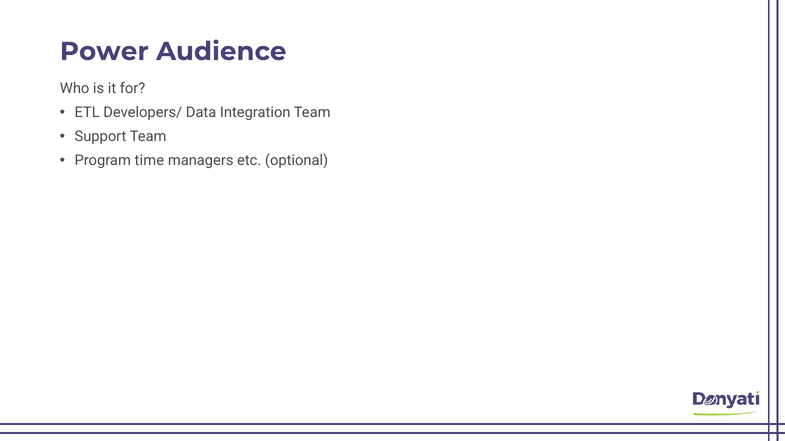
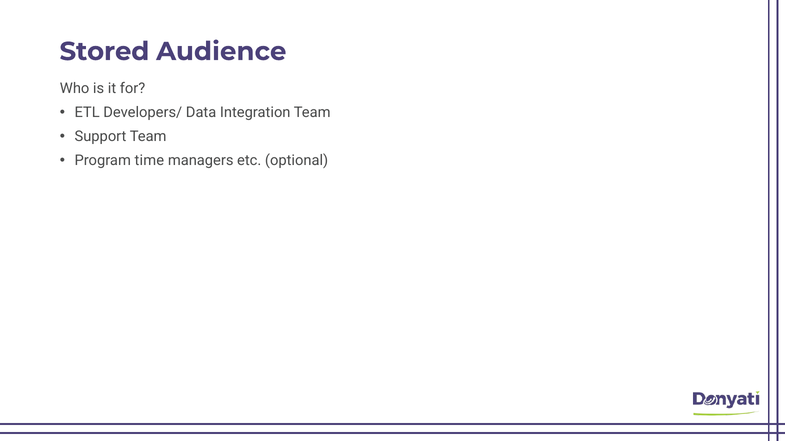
Power: Power -> Stored (104, 52)
